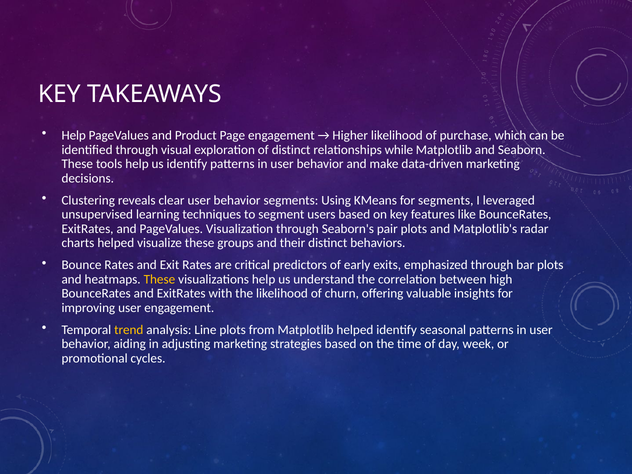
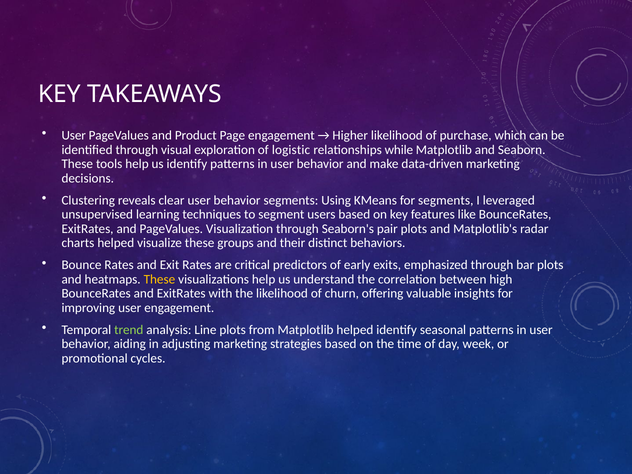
Help: Help -> User (74, 135)
of distinct: distinct -> logistic (291, 150)
trend colour: yellow -> light green (129, 330)
